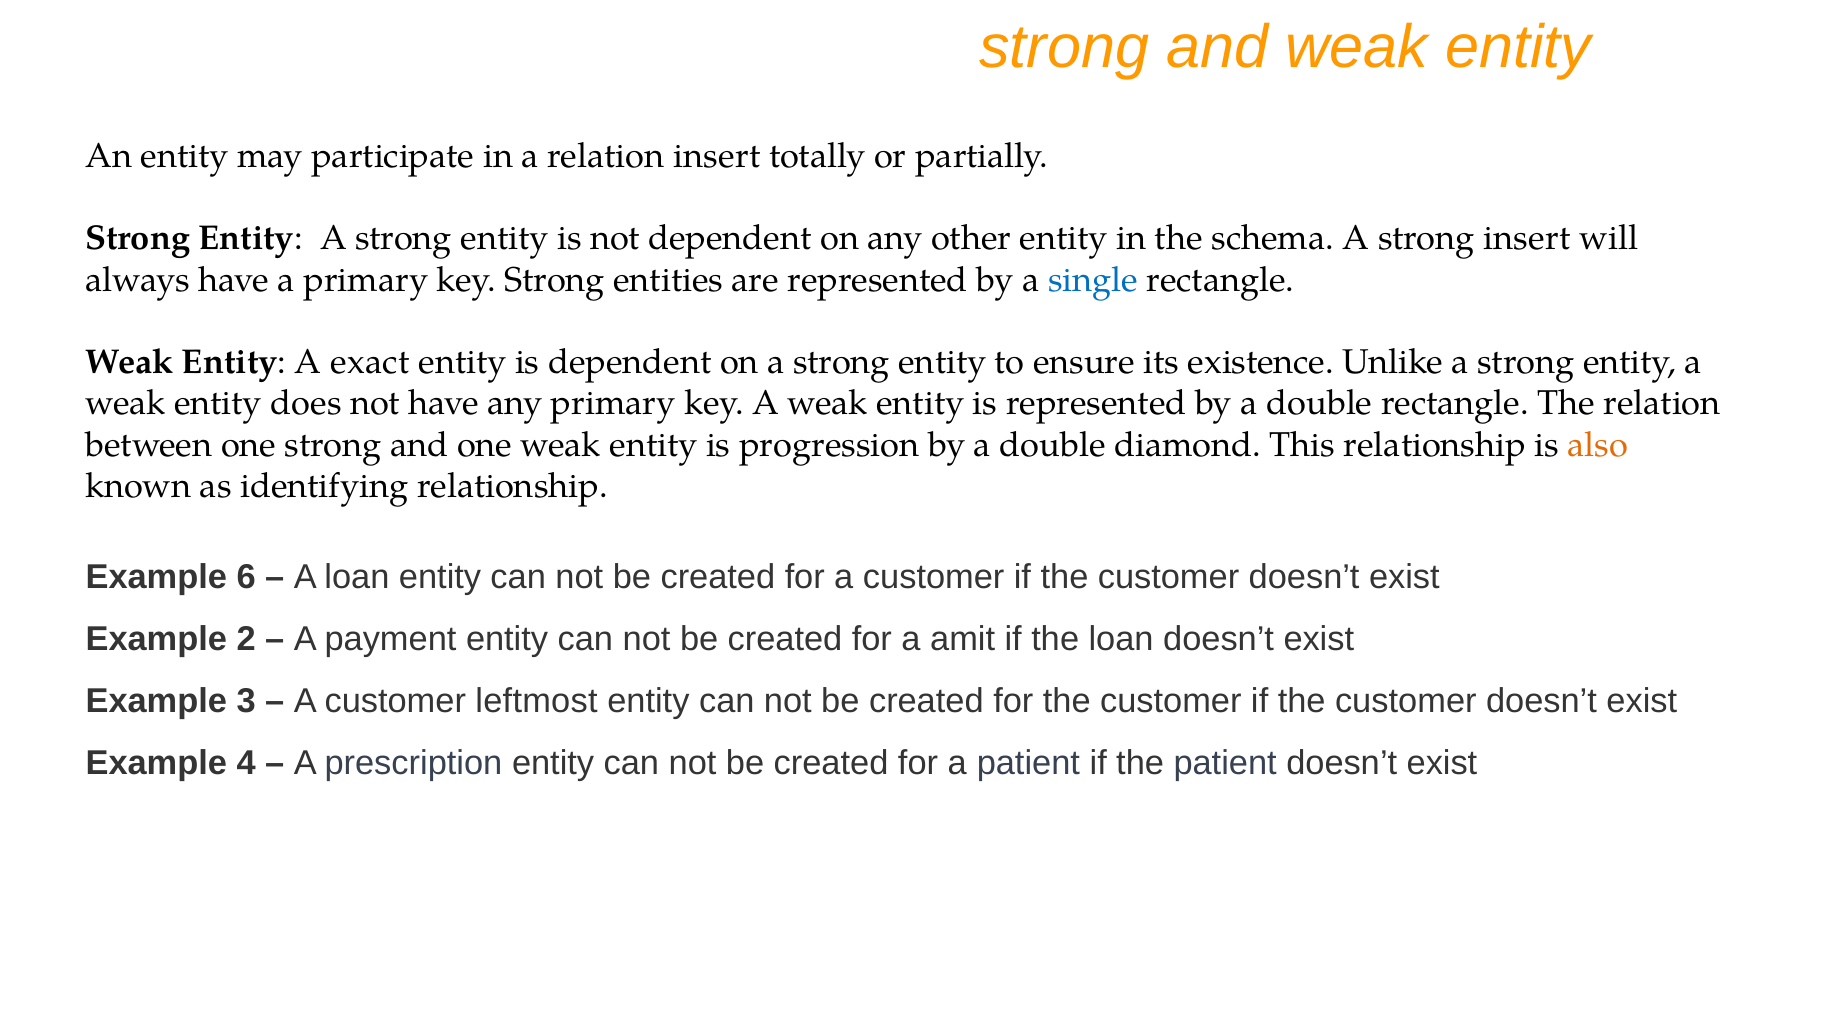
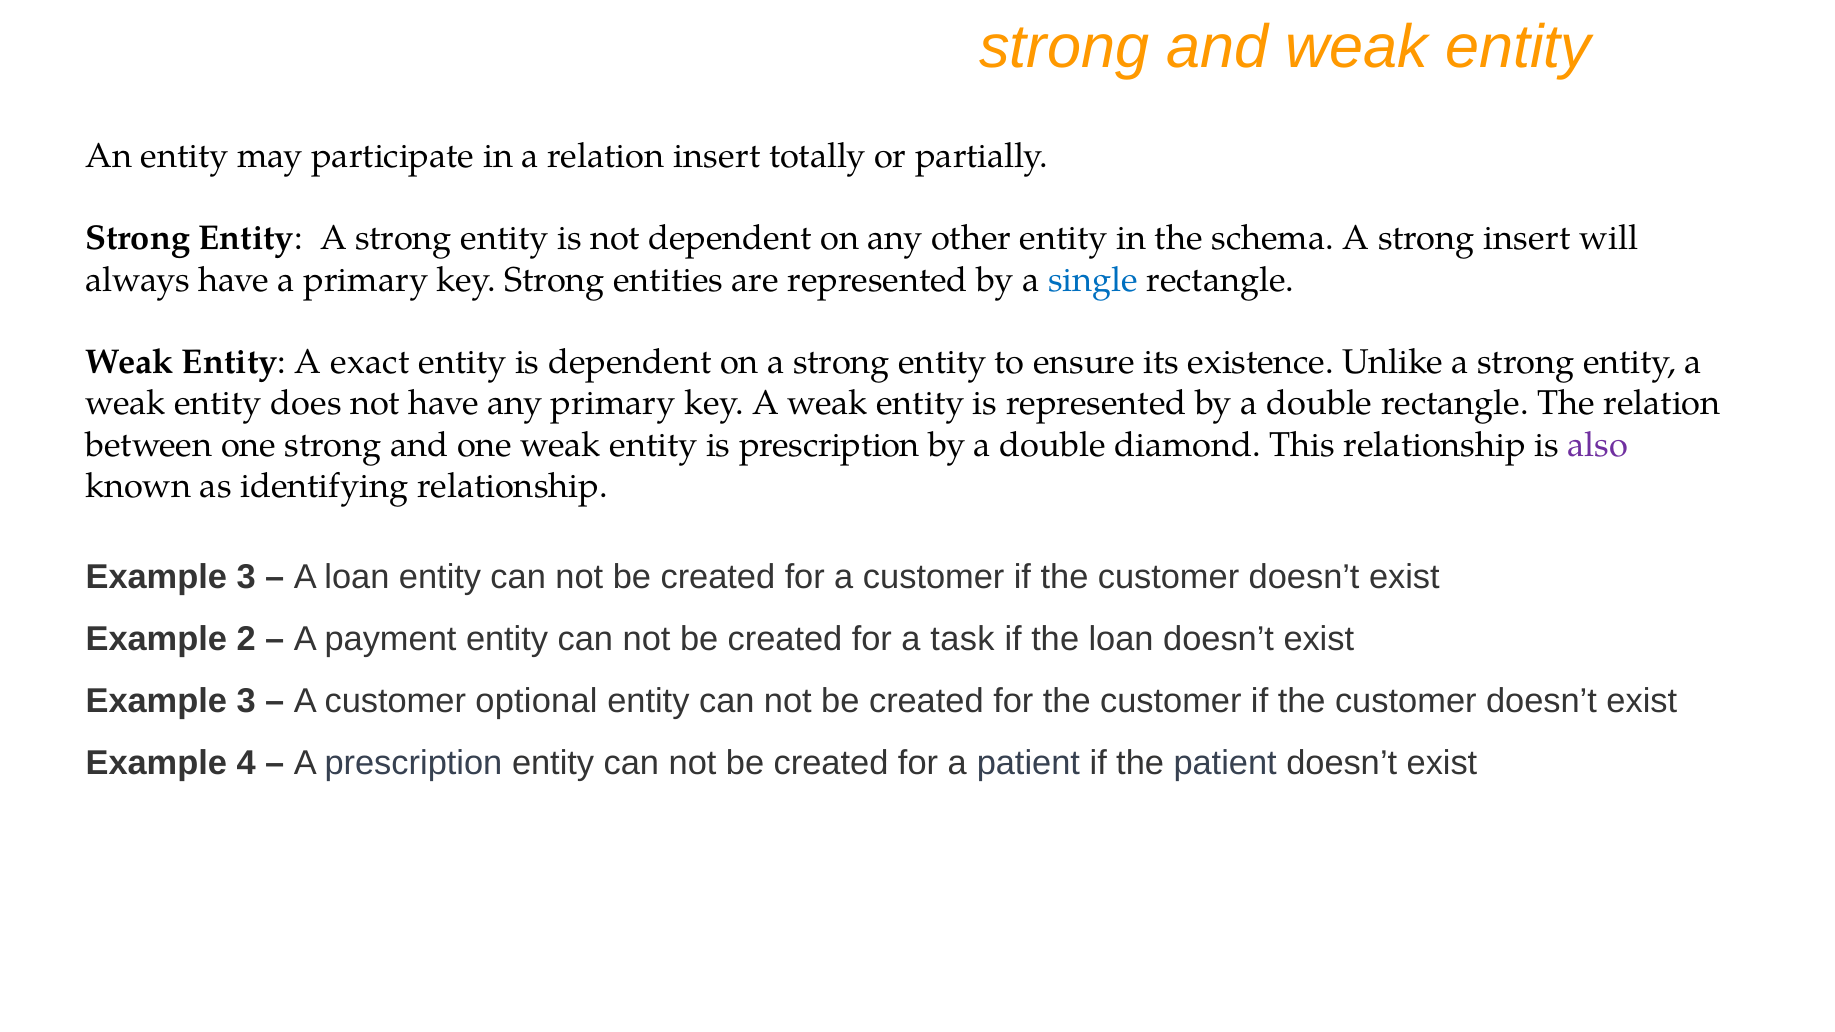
is progression: progression -> prescription (830, 445)
also colour: orange -> purple (1598, 445)
6: 6 -> 3 (246, 577)
amit: amit -> task (962, 639)
leftmost: leftmost -> optional (537, 701)
